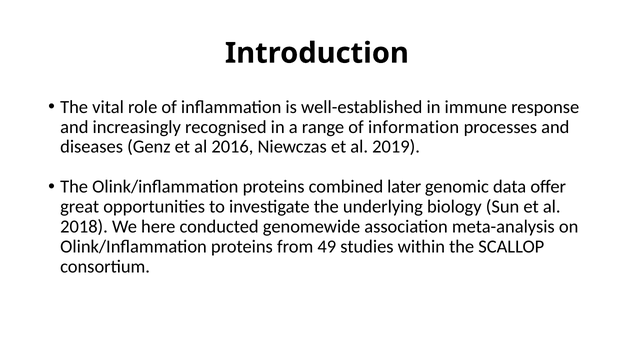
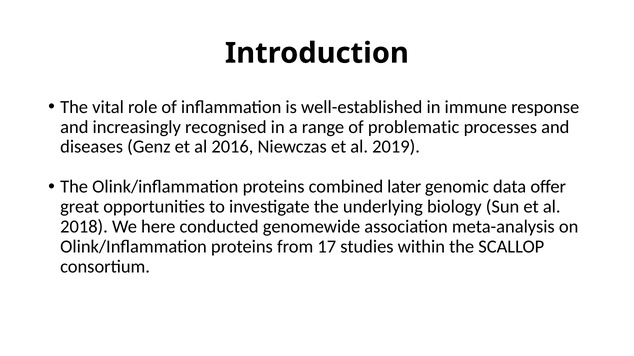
information: information -> problematic (414, 127)
49: 49 -> 17 (327, 247)
